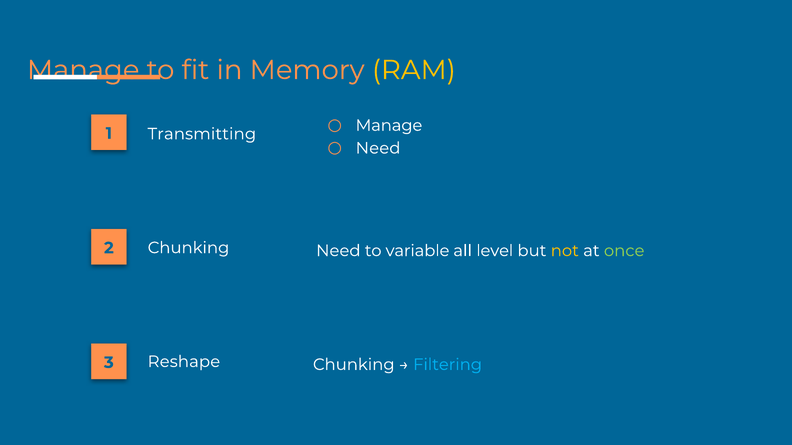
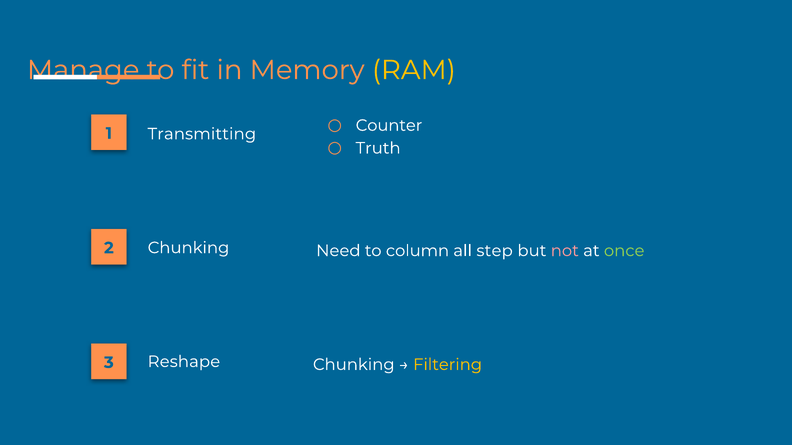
Manage: Manage -> Counter (389, 126)
Need: Need -> Truth (378, 148)
variable: variable -> column (417, 251)
level: level -> step (495, 251)
not colour: yellow -> pink (565, 251)
Filtering colour: light blue -> yellow (448, 365)
